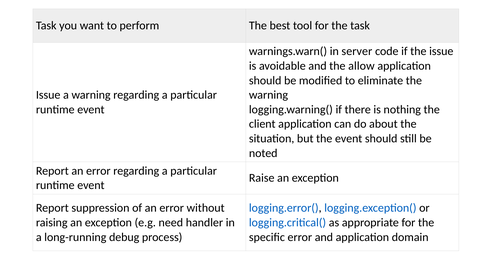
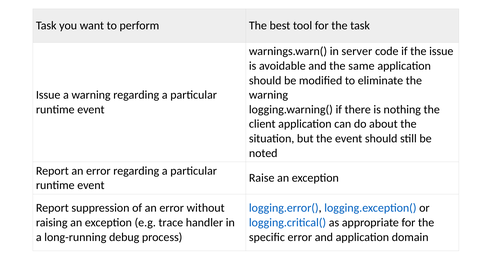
allow: allow -> same (361, 66)
need: need -> trace (171, 223)
